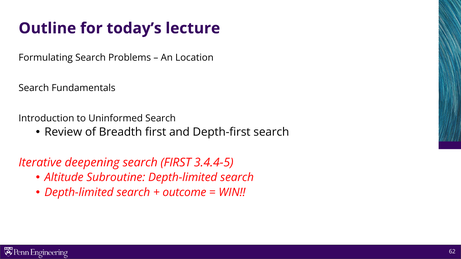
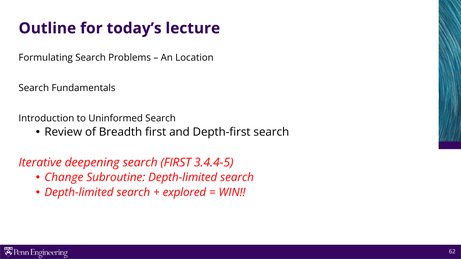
Altitude: Altitude -> Change (64, 178)
outcome: outcome -> explored (184, 193)
